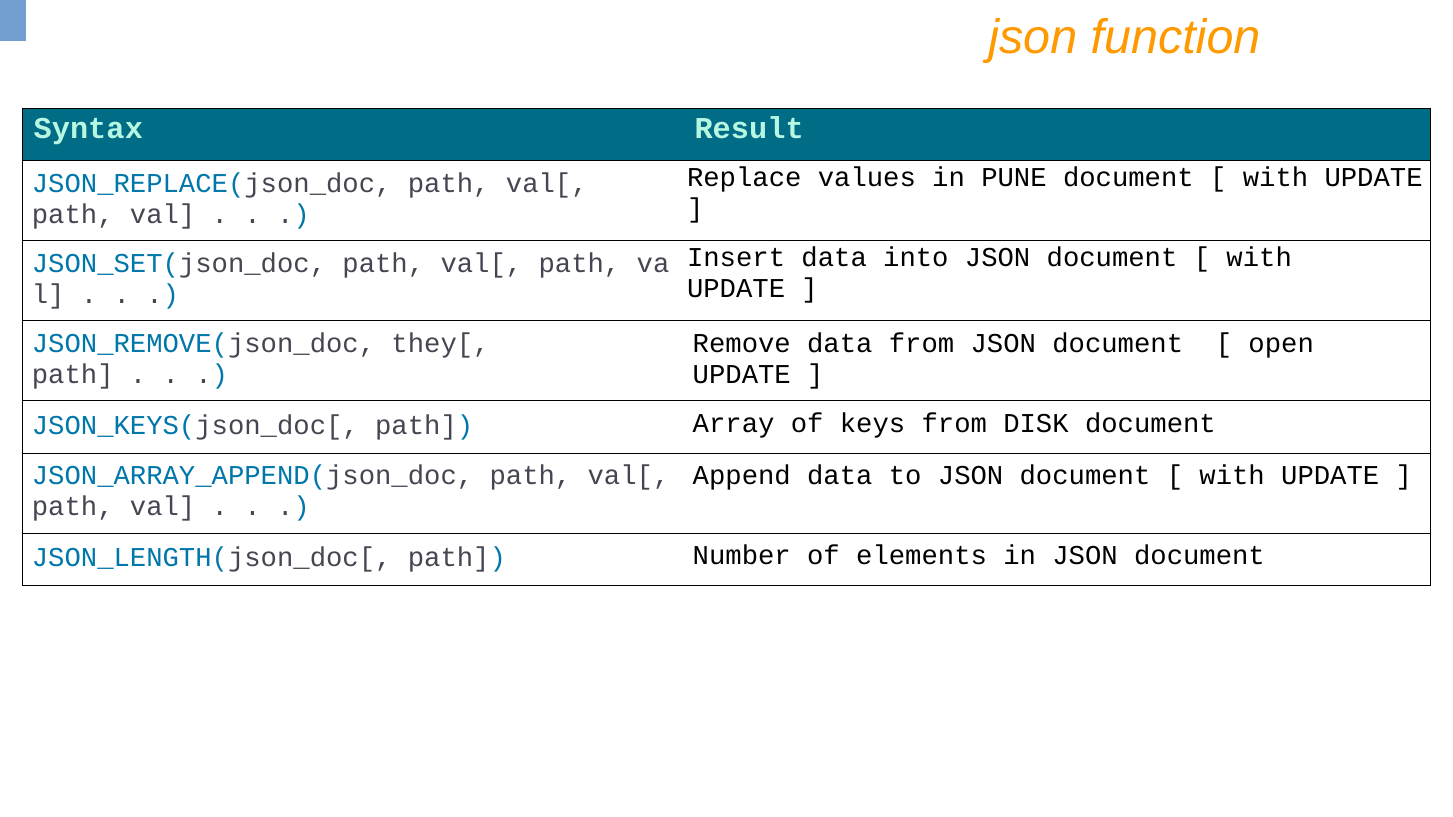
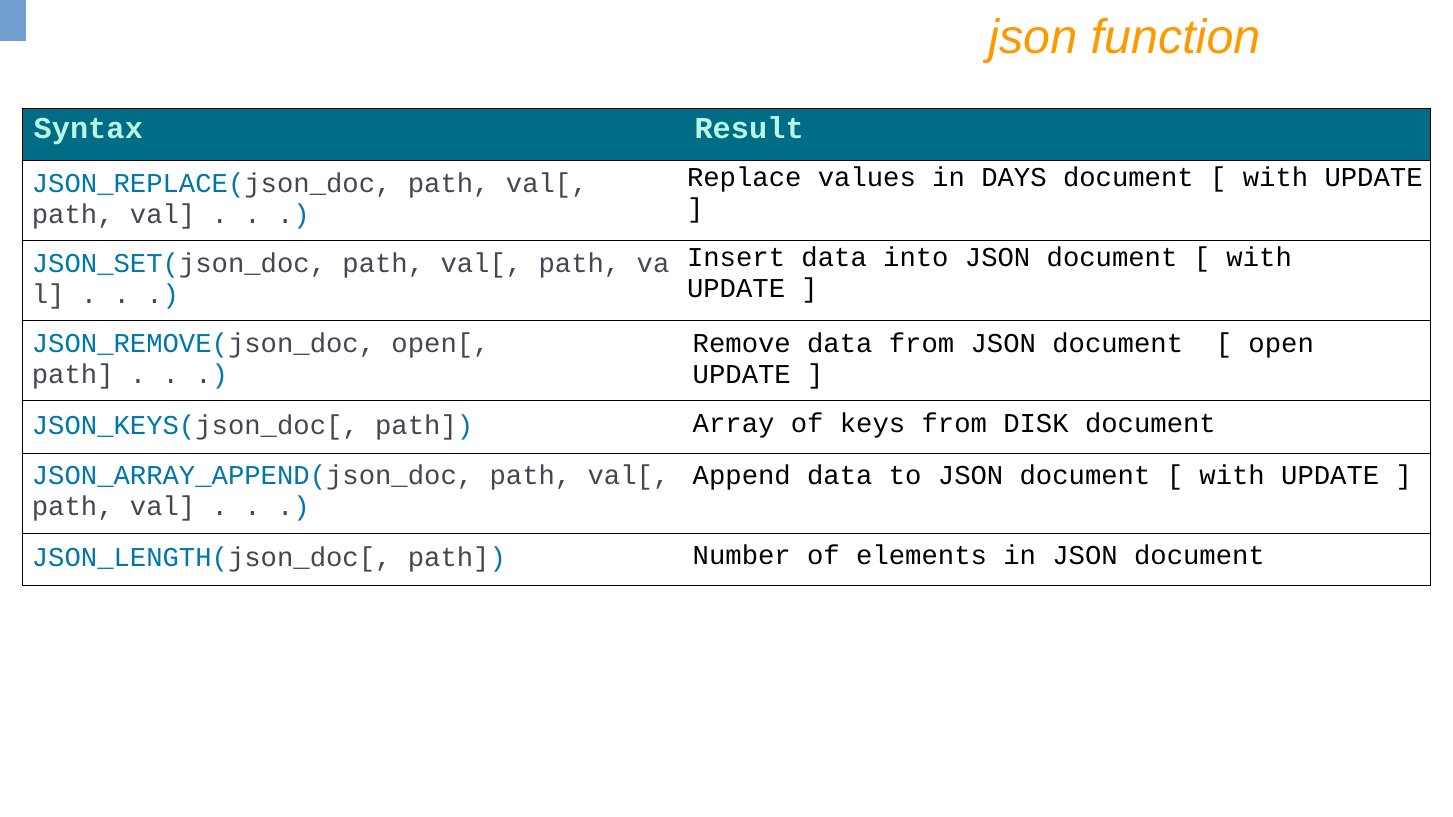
PUNE: PUNE -> DAYS (1014, 178)
they[: they[ -> open[ (441, 344)
